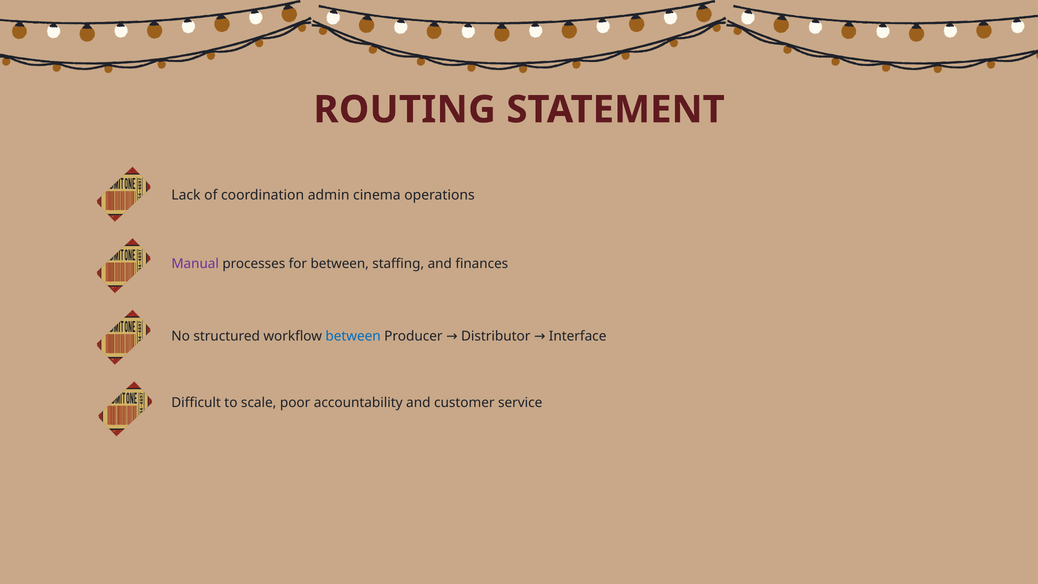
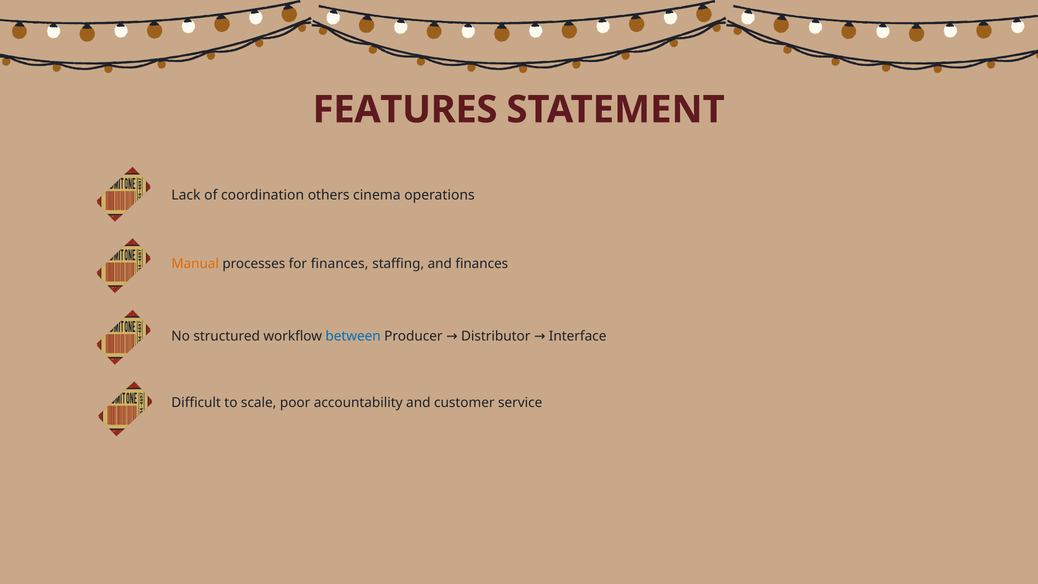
ROUTING: ROUTING -> FEATURES (405, 110)
admin: admin -> others (329, 195)
Manual colour: purple -> orange (195, 264)
for between: between -> finances (340, 264)
